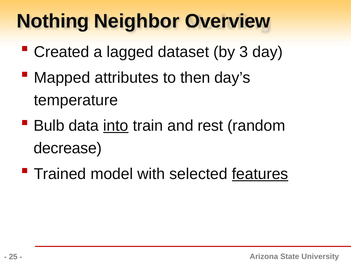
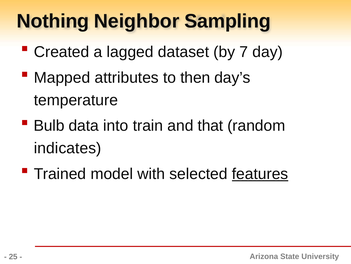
Overview: Overview -> Sampling (228, 21)
3: 3 -> 7 (244, 52)
into underline: present -> none (116, 125)
rest: rest -> that (210, 125)
decrease: decrease -> indicates (68, 148)
